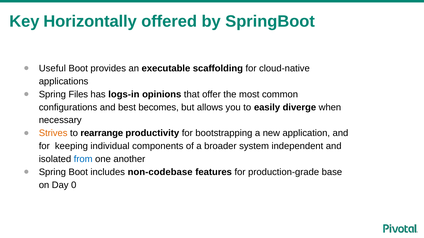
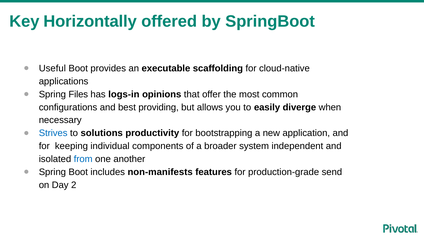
becomes: becomes -> providing (159, 108)
Strives colour: orange -> blue (53, 133)
rearrange: rearrange -> solutions (102, 133)
non-codebase: non-codebase -> non-manifests (160, 172)
base: base -> send (332, 172)
0: 0 -> 2 (74, 185)
